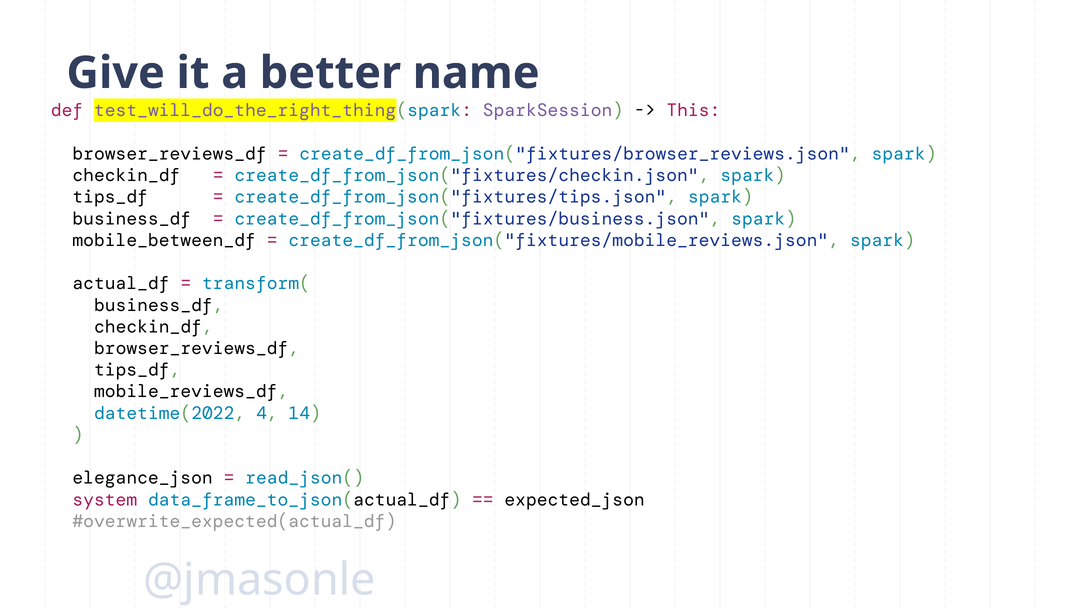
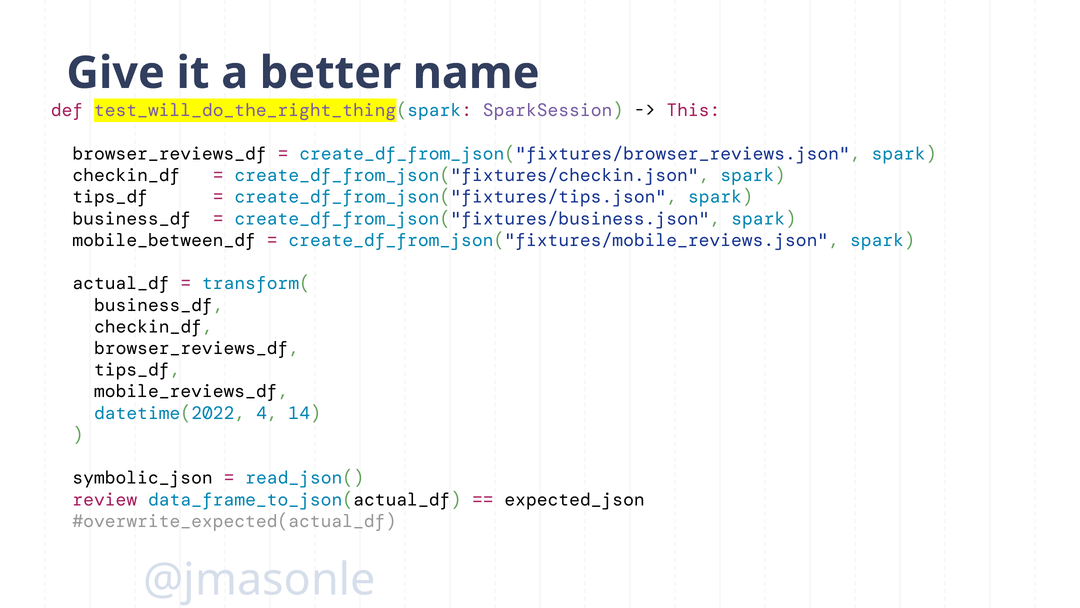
elegance_json: elegance_json -> symbolic_json (143, 478)
system: system -> review (105, 499)
